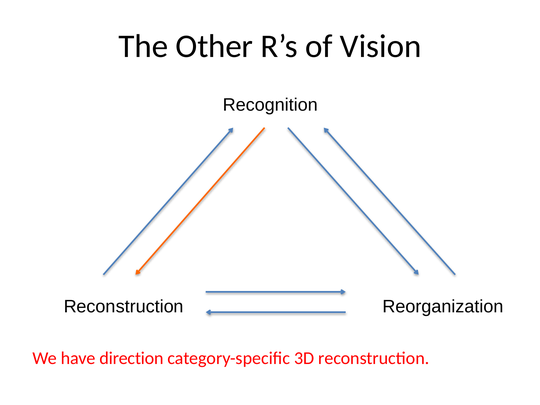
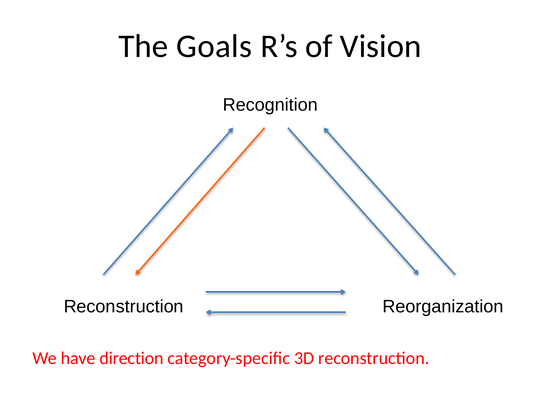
Other: Other -> Goals (214, 46)
